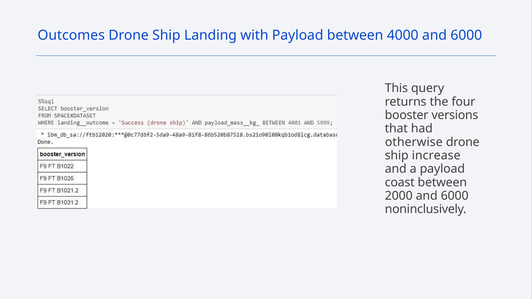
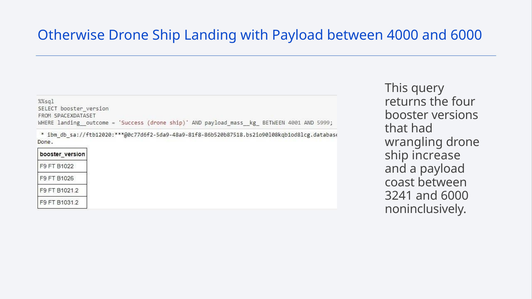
Outcomes: Outcomes -> Otherwise (71, 35)
otherwise: otherwise -> wrangling (414, 142)
2000: 2000 -> 3241 (399, 196)
